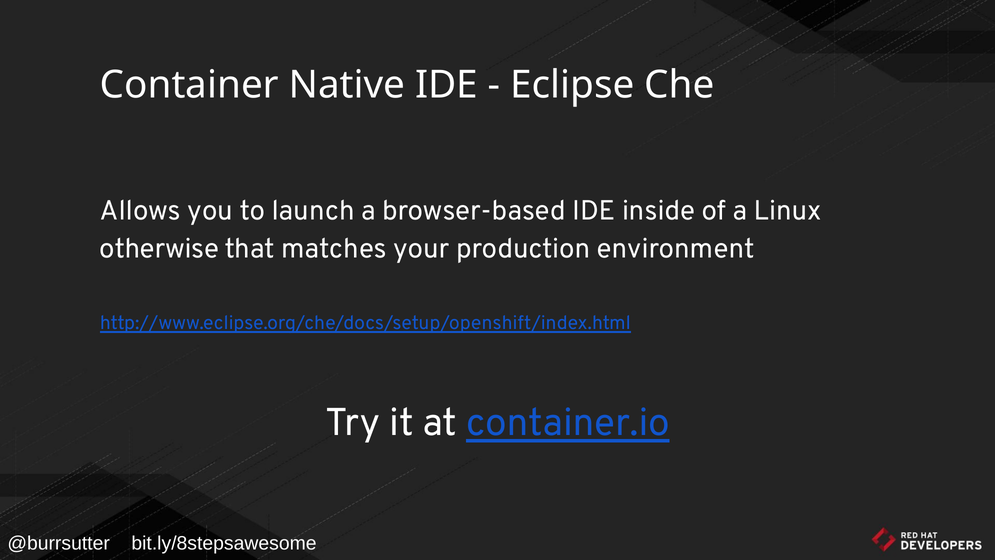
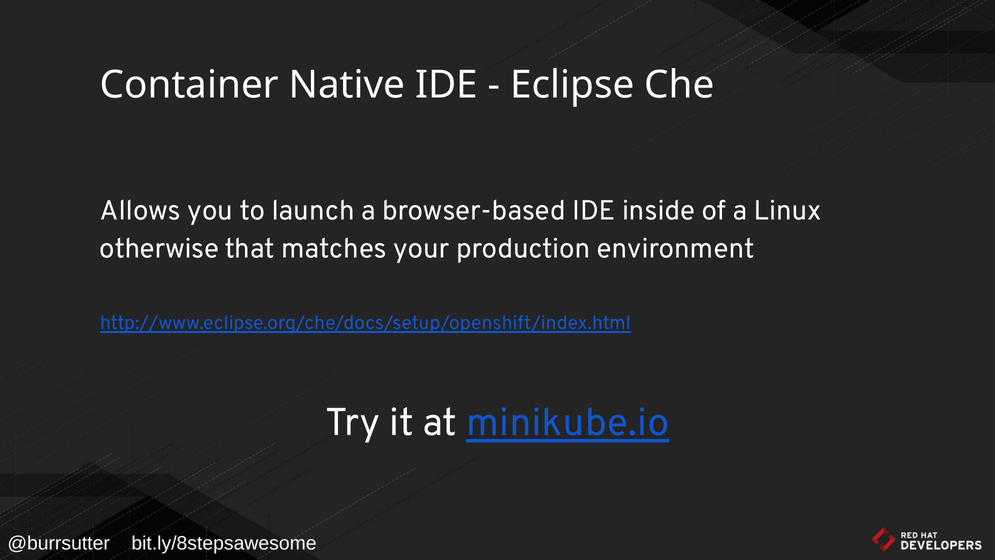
container.io: container.io -> minikube.io (568, 422)
